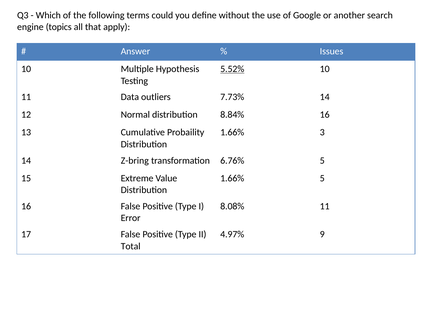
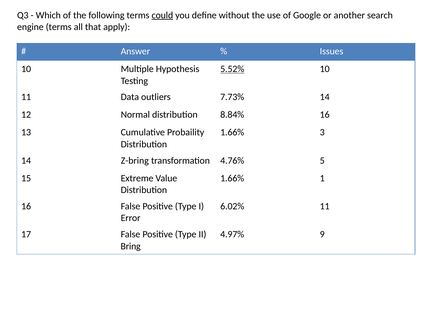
could underline: none -> present (162, 15)
engine topics: topics -> terms (59, 27)
6.76%: 6.76% -> 4.76% (232, 160)
1.66% 5: 5 -> 1 (322, 178)
8.08%: 8.08% -> 6.02% (232, 206)
Total: Total -> Bring (131, 246)
